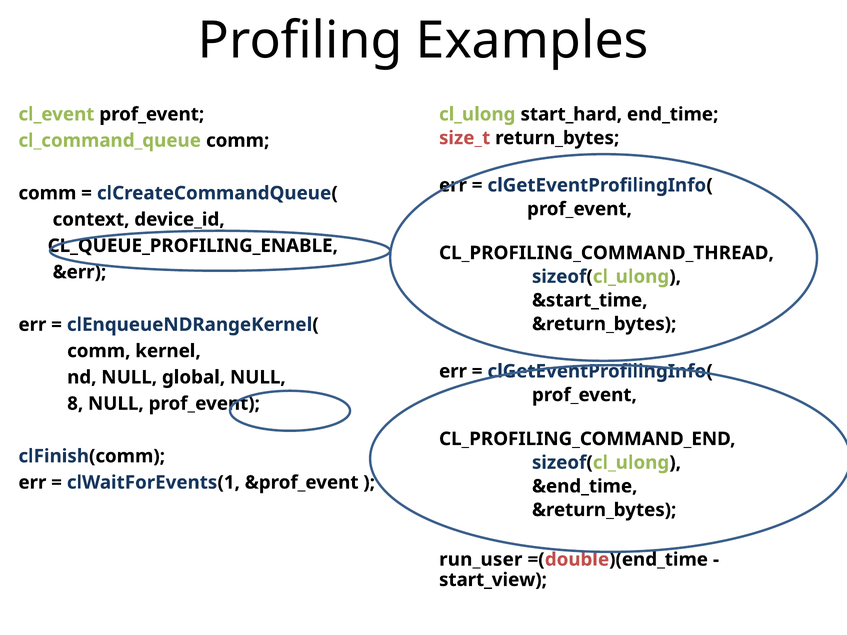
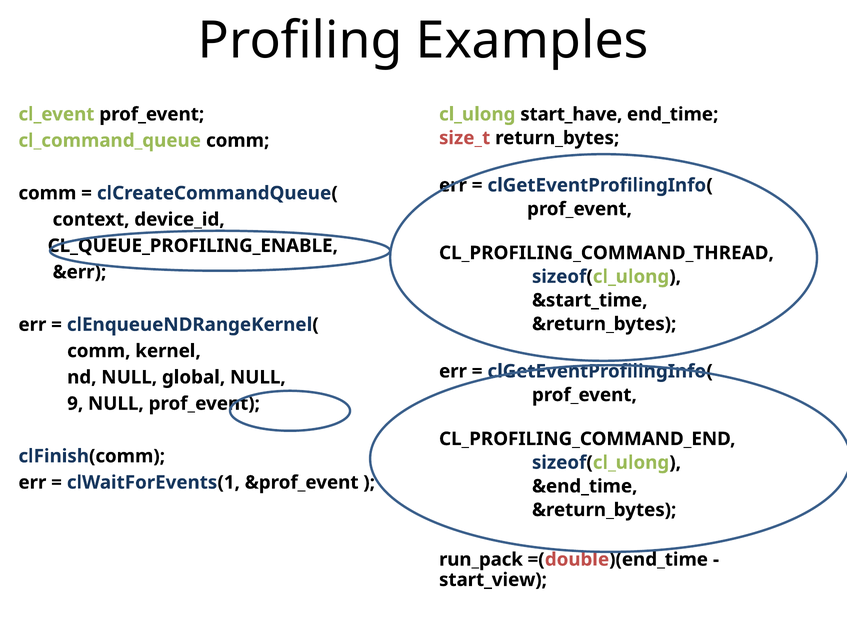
start_hard: start_hard -> start_have (571, 114)
8: 8 -> 9 (75, 404)
run_user: run_user -> run_pack (481, 560)
